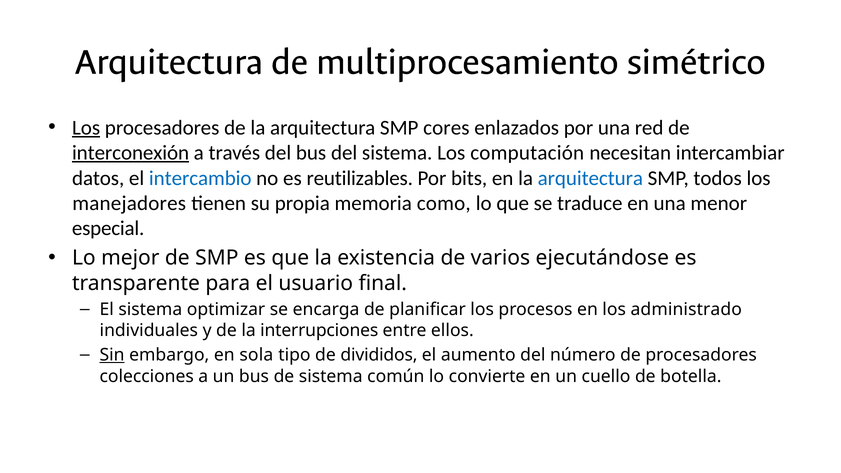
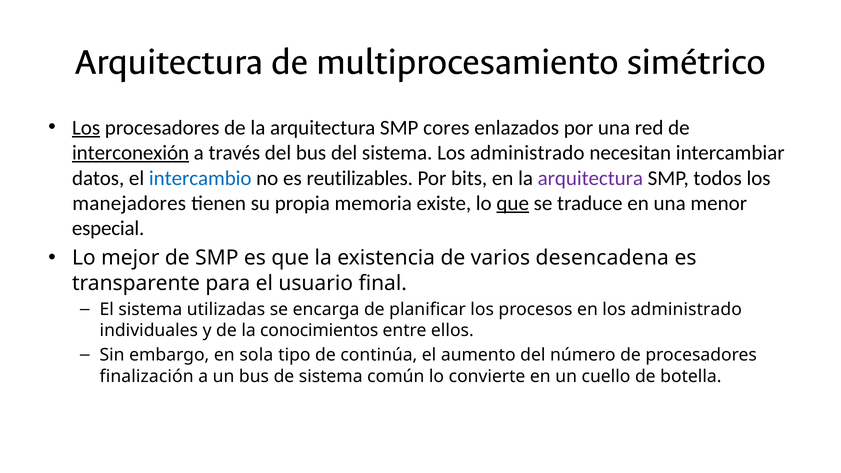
sistema Los computación: computación -> administrado (527, 153)
arquitectura colour: blue -> purple (590, 178)
como: como -> existe (444, 203)
que underline: none -> present (513, 203)
ejecutándose: ejecutándose -> desencadena (602, 258)
optimizar: optimizar -> utilizadas (226, 310)
interrupciones: interrupciones -> conocimientos (319, 331)
Sin underline: present -> none (112, 355)
divididos: divididos -> continúa (379, 355)
colecciones: colecciones -> finalización (147, 376)
